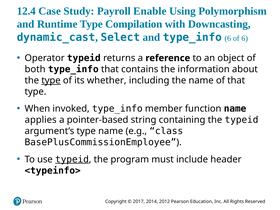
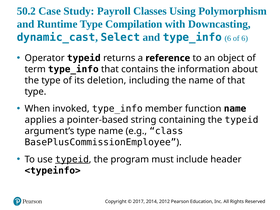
12.4: 12.4 -> 50.2 (26, 11)
Enable: Enable -> Classes (150, 11)
both: both -> term (35, 69)
type underline: present -> none (51, 80)
whether: whether -> deletion (107, 80)
